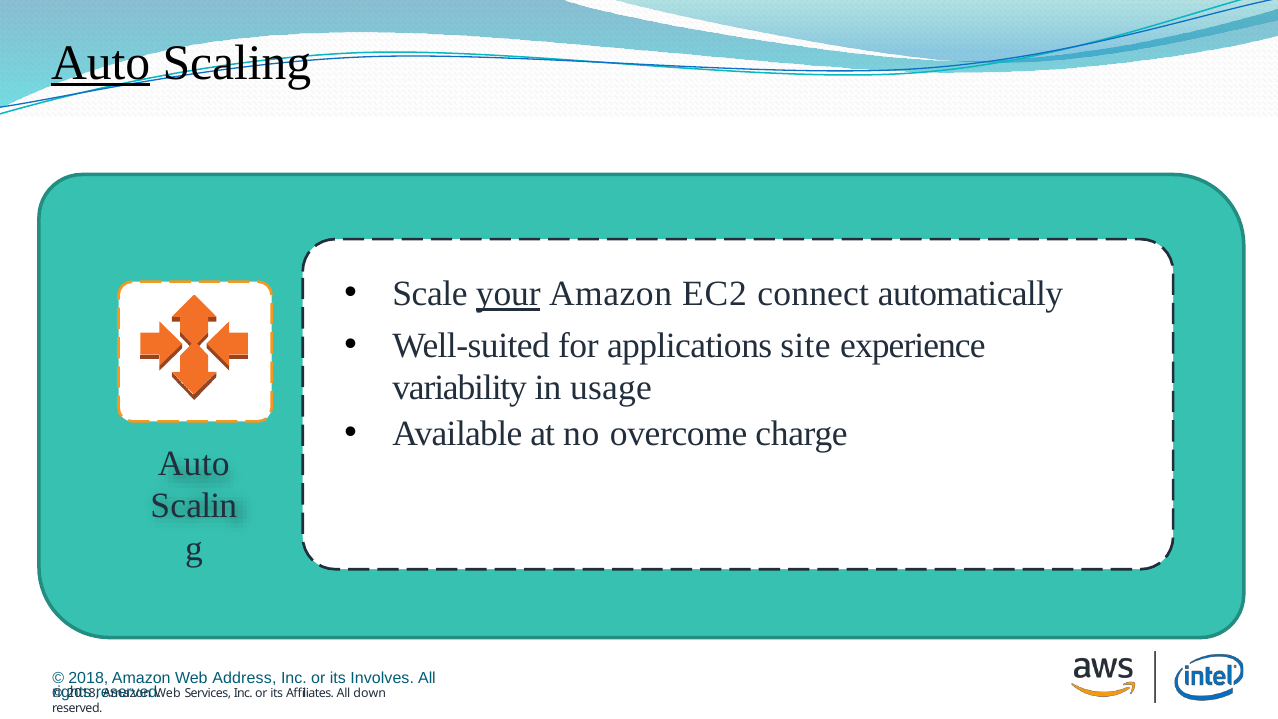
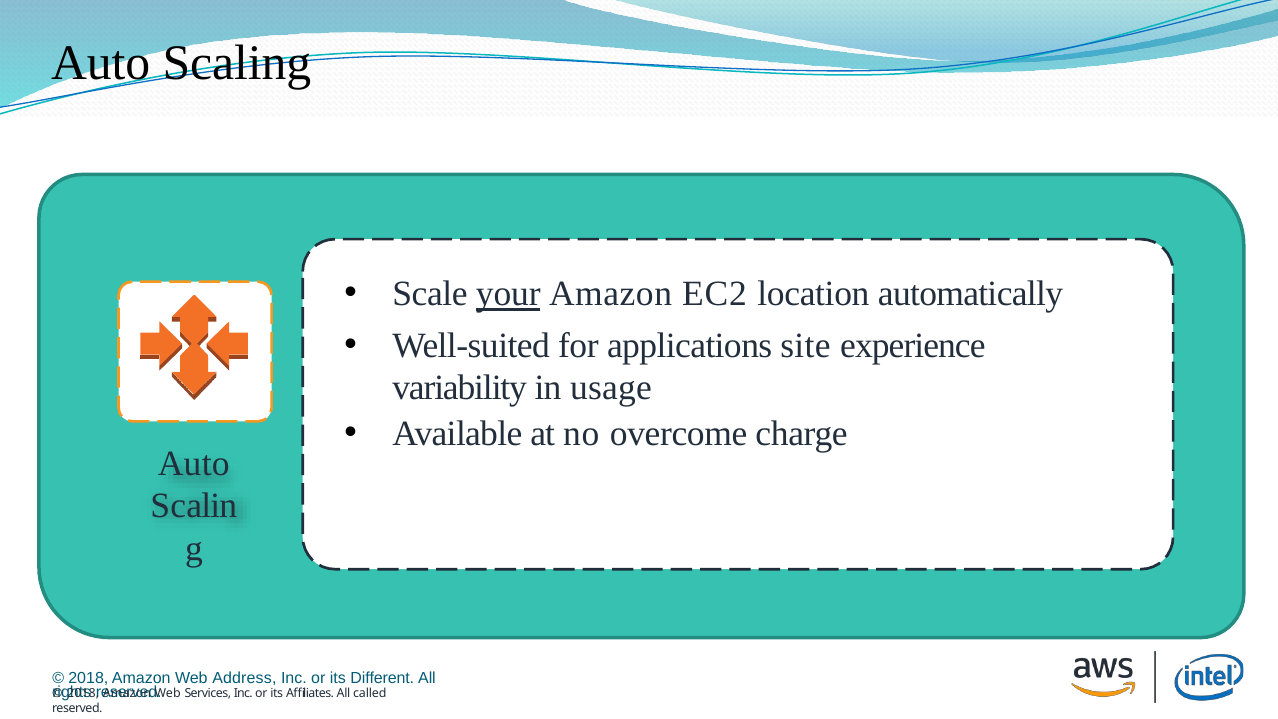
Auto underline: present -> none (101, 63)
connect: connect -> location (813, 294)
Involves: Involves -> Different (382, 679)
down: down -> called (370, 694)
